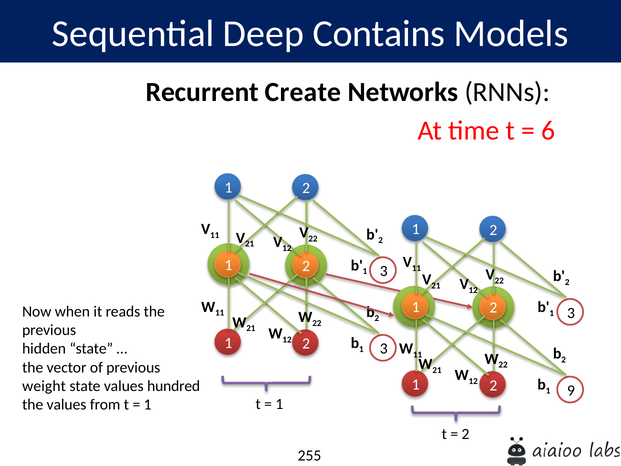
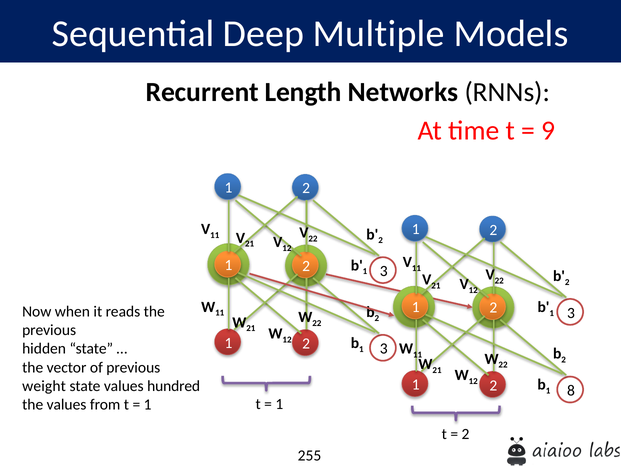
Contains: Contains -> Multiple (379, 34)
Create: Create -> Length (303, 92)
6: 6 -> 9 (548, 131)
9: 9 -> 8 (571, 390)
